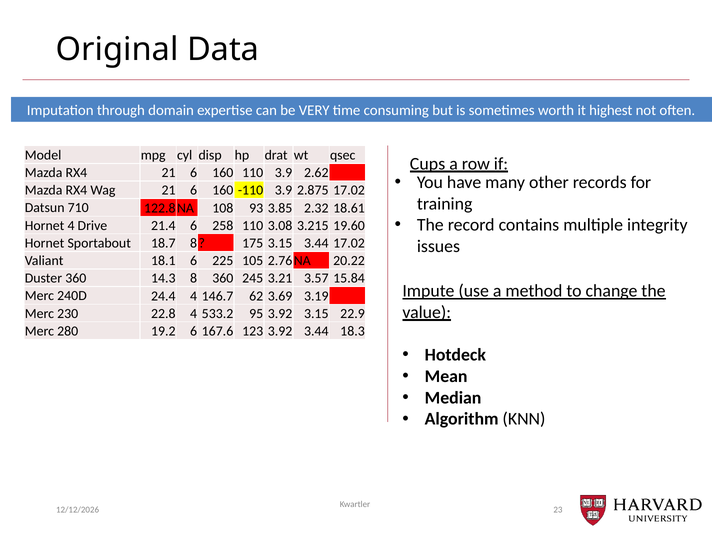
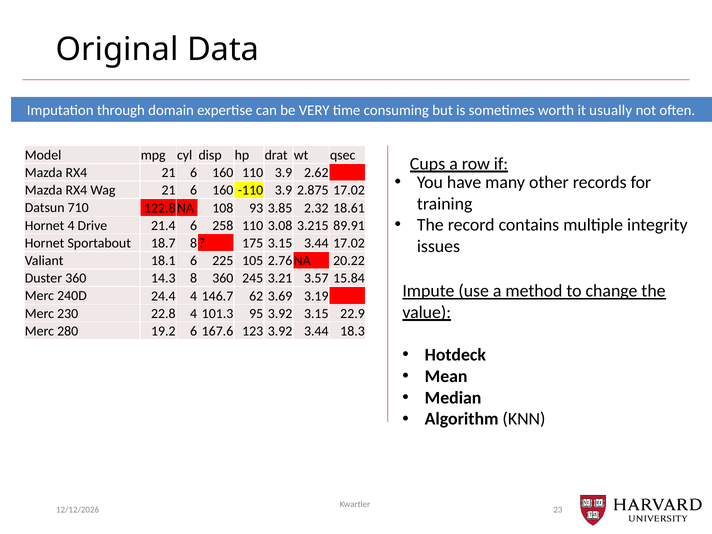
highest: highest -> usually (611, 110)
19.60: 19.60 -> 89.91 (349, 226)
533.2: 533.2 -> 101.3 (218, 314)
